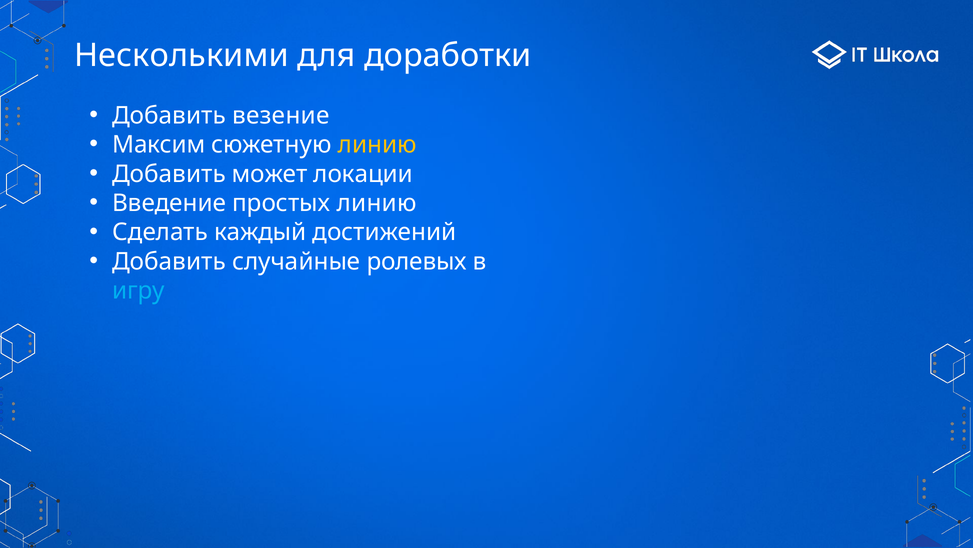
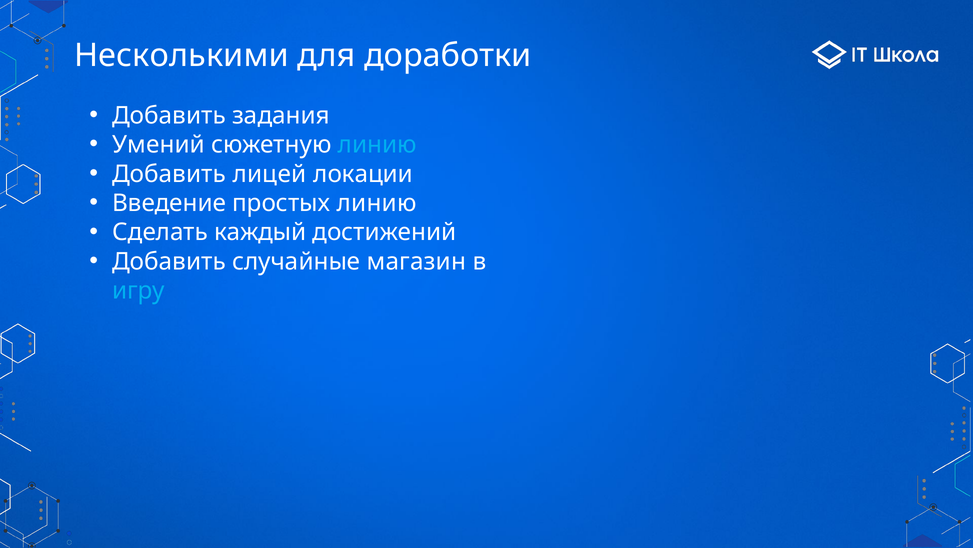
везение: везение -> задания (281, 115)
Максим: Максим -> Умений (159, 145)
линию colour: yellow -> light blue (377, 145)
может: может -> лицей (269, 174)
ролевых: ролевых -> магазин (416, 261)
